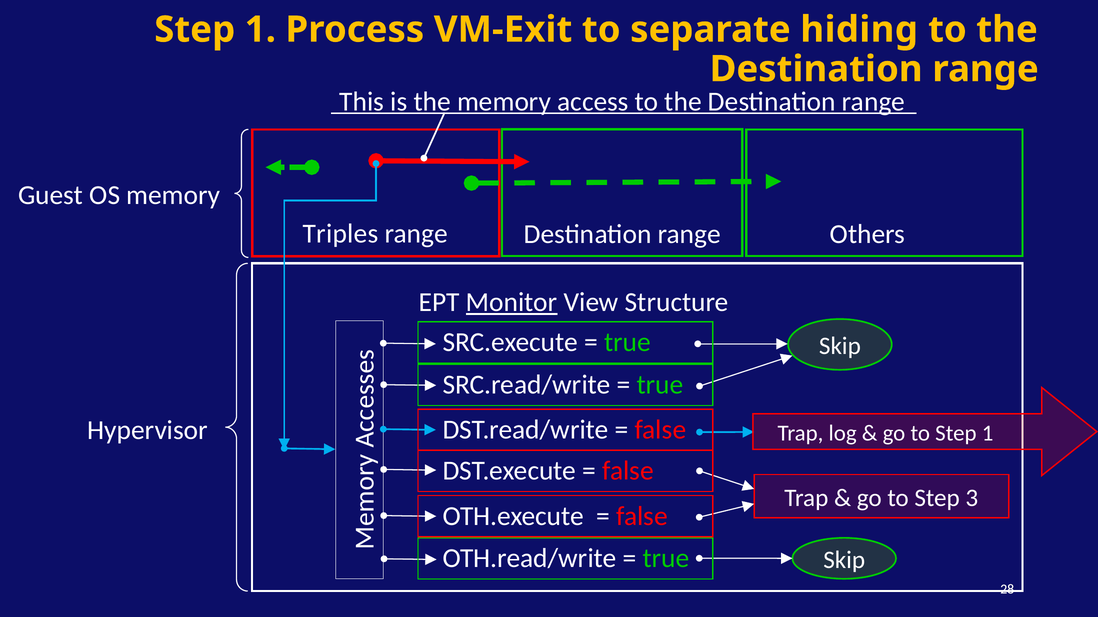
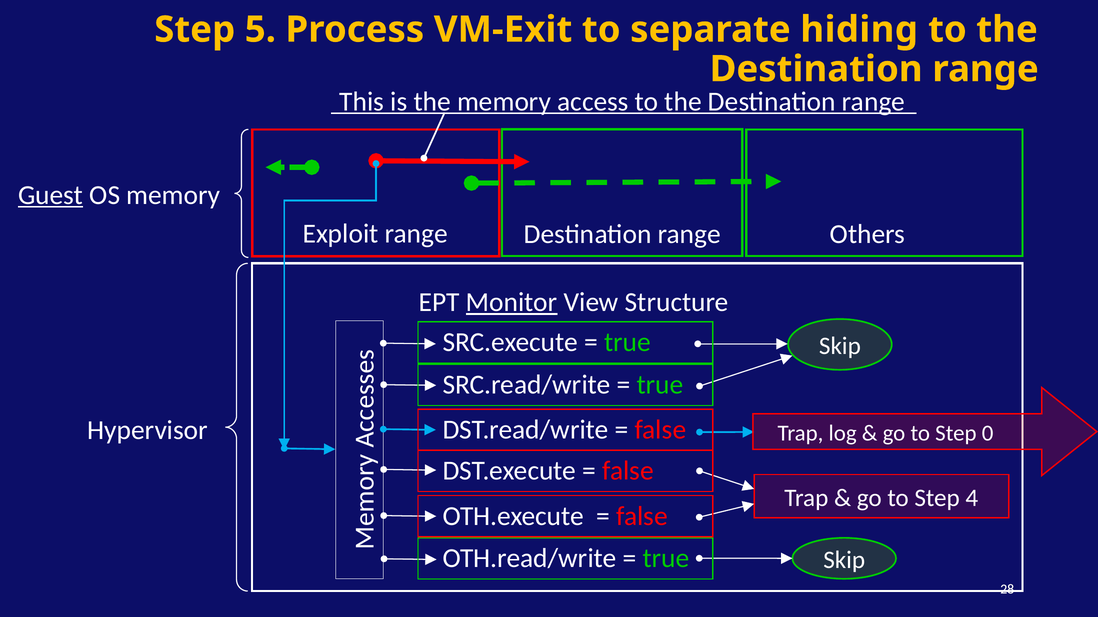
1: 1 -> 5 (260, 30)
Guest underline: none -> present (51, 195)
Triples: Triples -> Exploit (341, 234)
to Step 1: 1 -> 0 (988, 434)
3: 3 -> 4 (972, 498)
